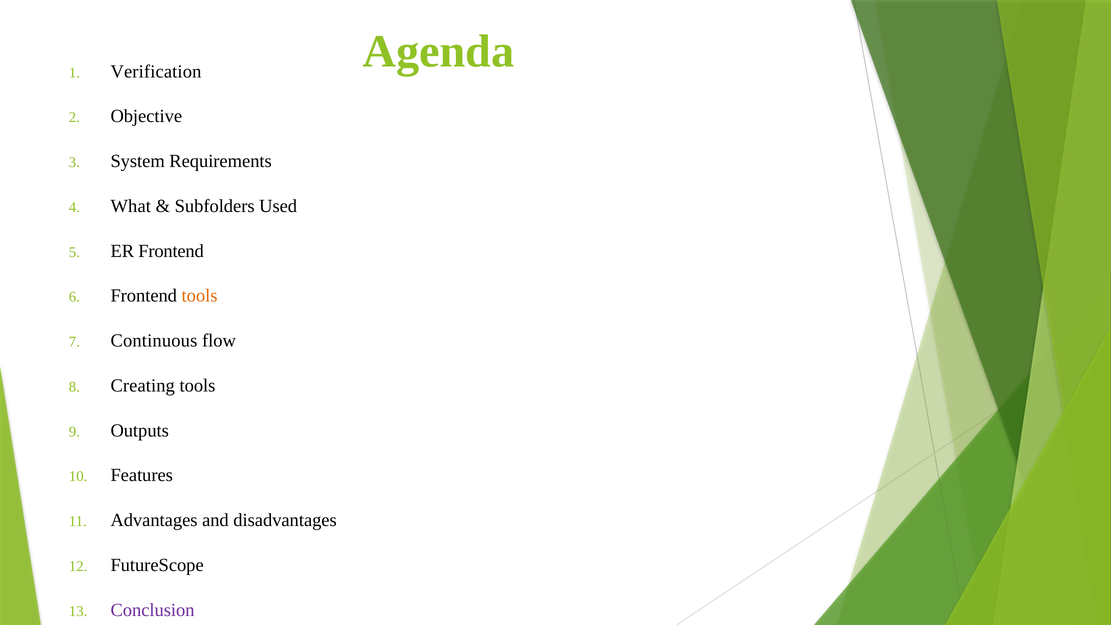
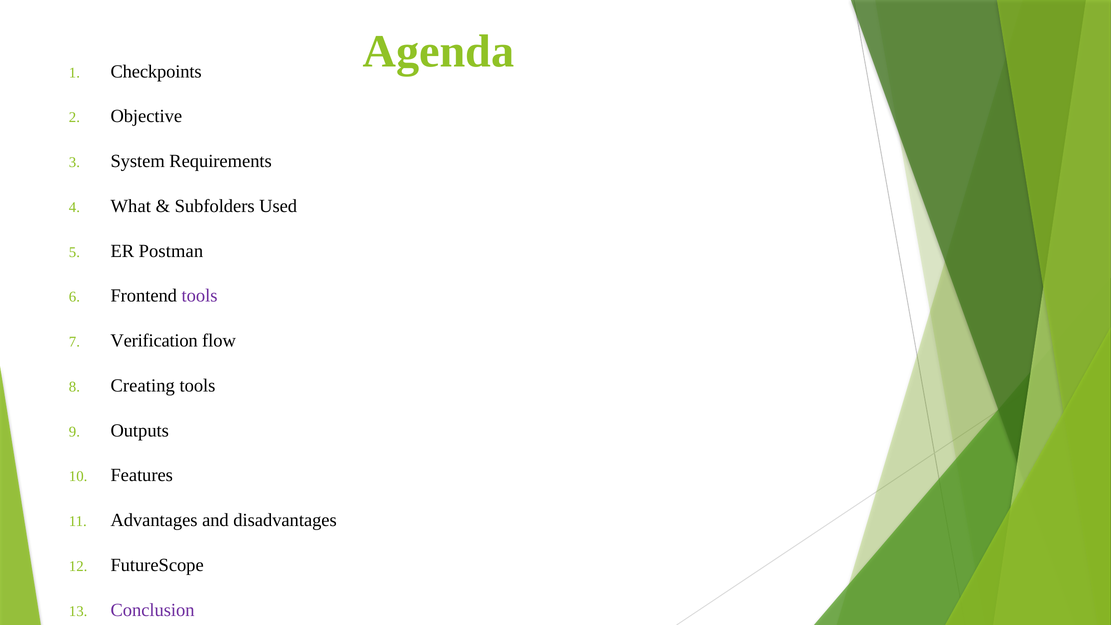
Verification: Verification -> Checkpoints (156, 71)
ER Frontend: Frontend -> Postman (171, 251)
tools colour: orange -> purple (200, 296)
Continuous: Continuous -> Verification (154, 341)
